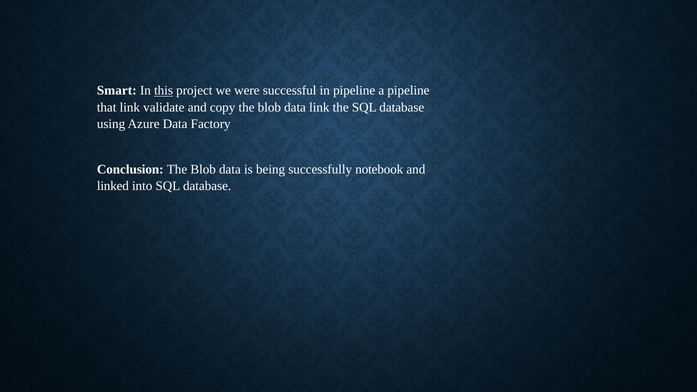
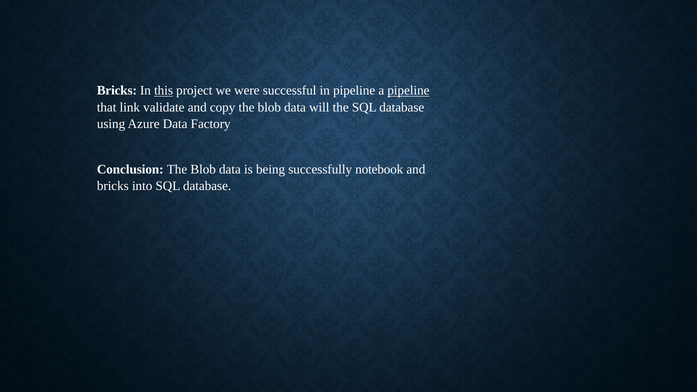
Smart: Smart -> Bricks (117, 91)
pipeline underline: none -> present (408, 91)
data link: link -> will (319, 107)
linked: linked -> bricks (113, 186)
